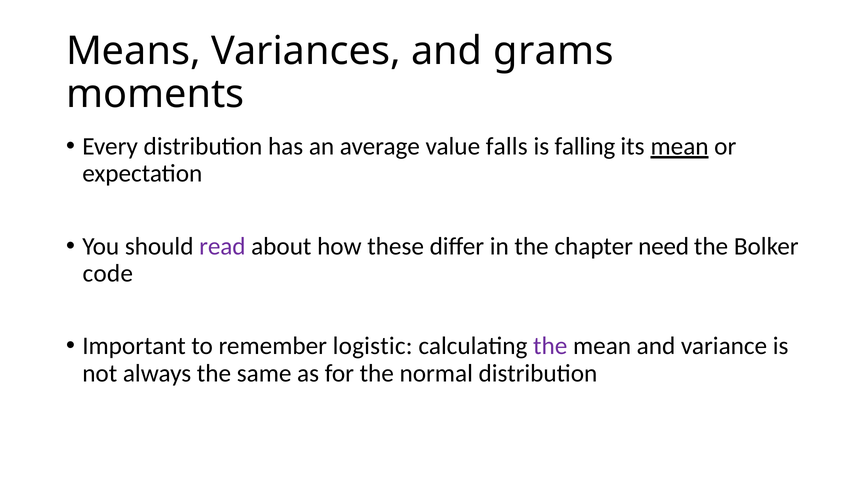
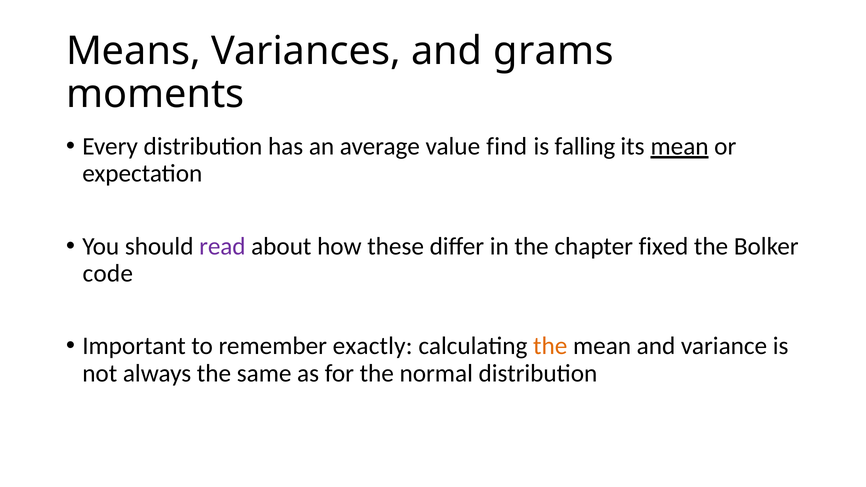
falls: falls -> find (507, 146)
need: need -> fixed (664, 246)
logistic: logistic -> exactly (373, 346)
the colour: purple -> orange (550, 346)
